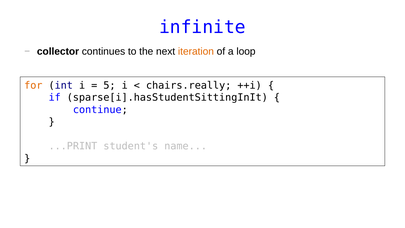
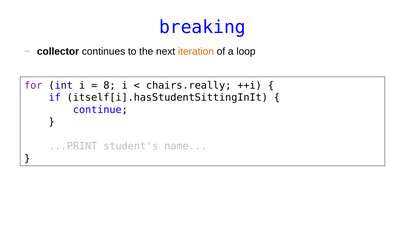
infinite: infinite -> breaking (202, 27)
for colour: orange -> purple (33, 85)
5: 5 -> 8 (109, 85)
sparse[i].hasStudentSittingInIt: sparse[i].hasStudentSittingInIt -> itself[i].hasStudentSittingInIt (167, 98)
